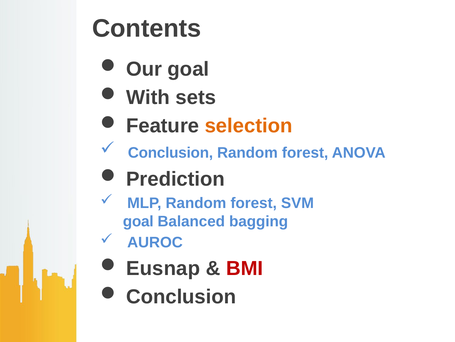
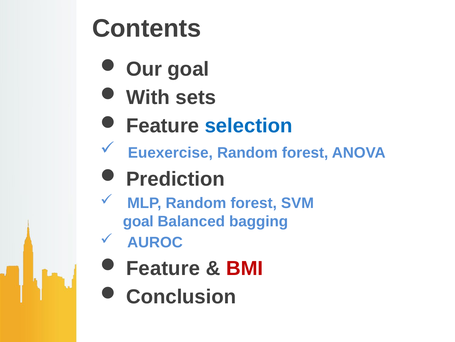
selection colour: orange -> blue (249, 126)
Conclusion: Conclusion -> Euexercise (170, 153)
Eusnap: Eusnap -> Feature (163, 268)
